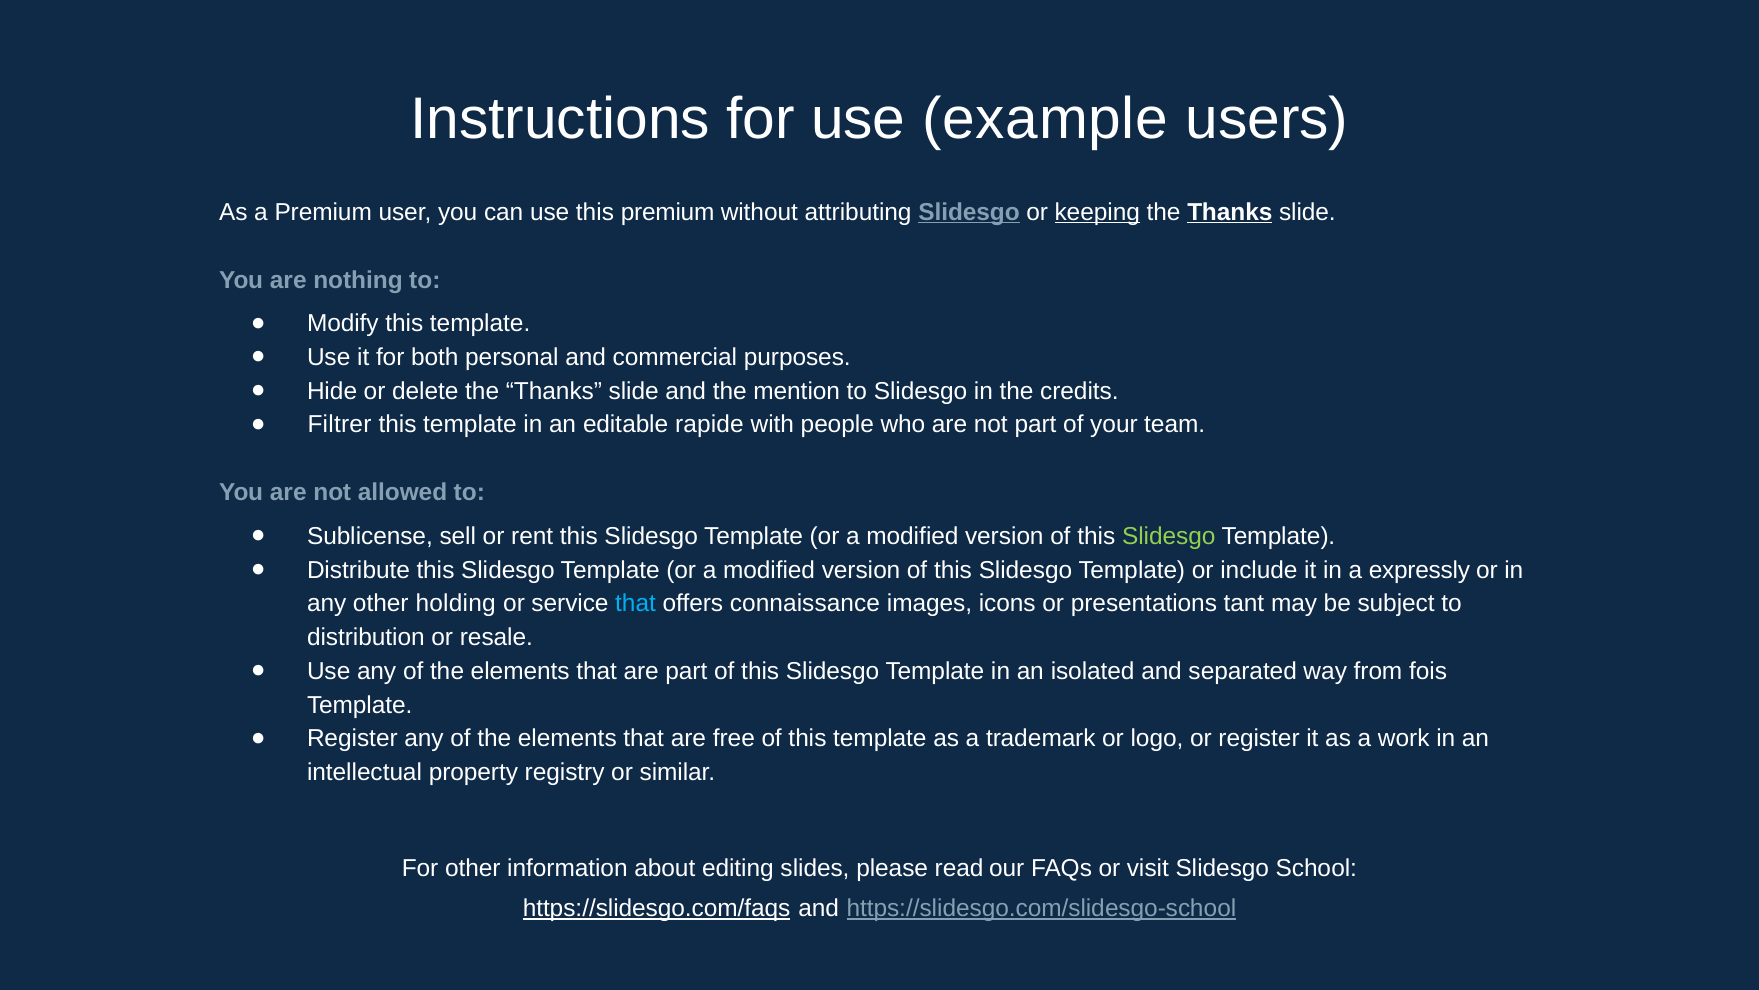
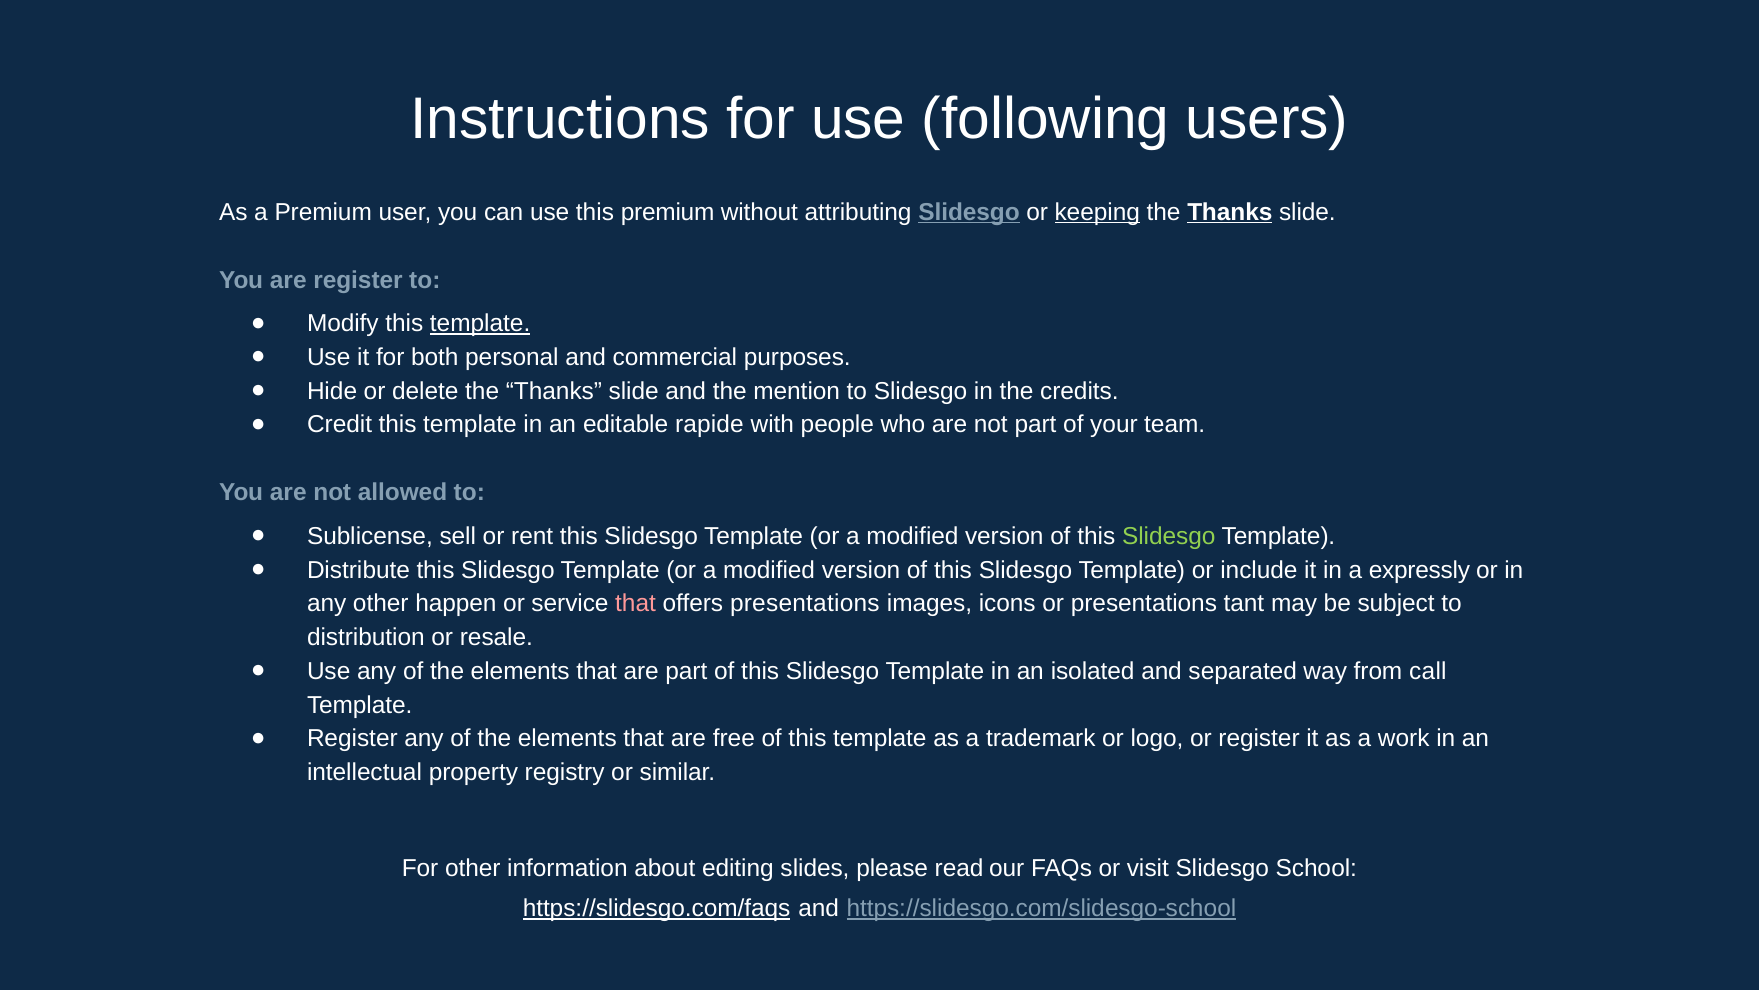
example: example -> following (1046, 119)
are nothing: nothing -> register (358, 280)
template underline: none -> present (480, 323)
Filtrer: Filtrer -> Credit (340, 425)
holding: holding -> happen (456, 603)
that colour: light blue -> pink (636, 603)
offers connaissance: connaissance -> presentations (805, 603)
fois: fois -> call (1428, 671)
